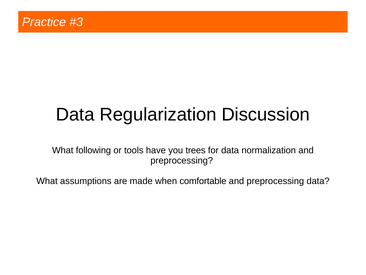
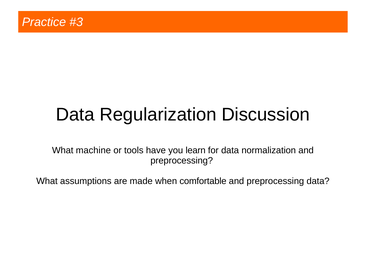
following: following -> machine (93, 150)
trees: trees -> learn (196, 150)
